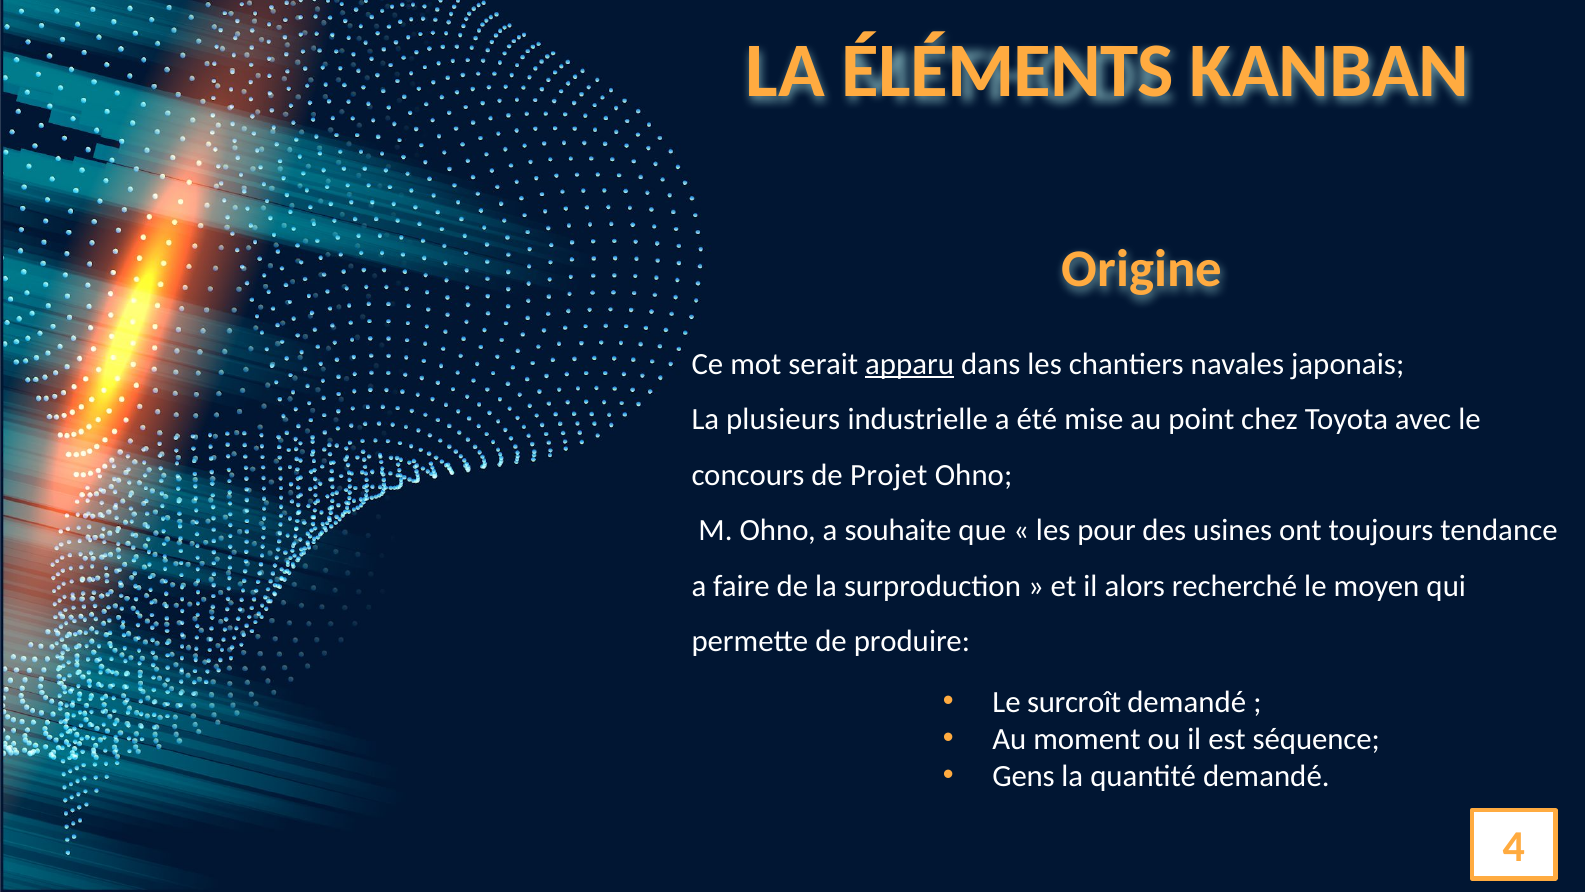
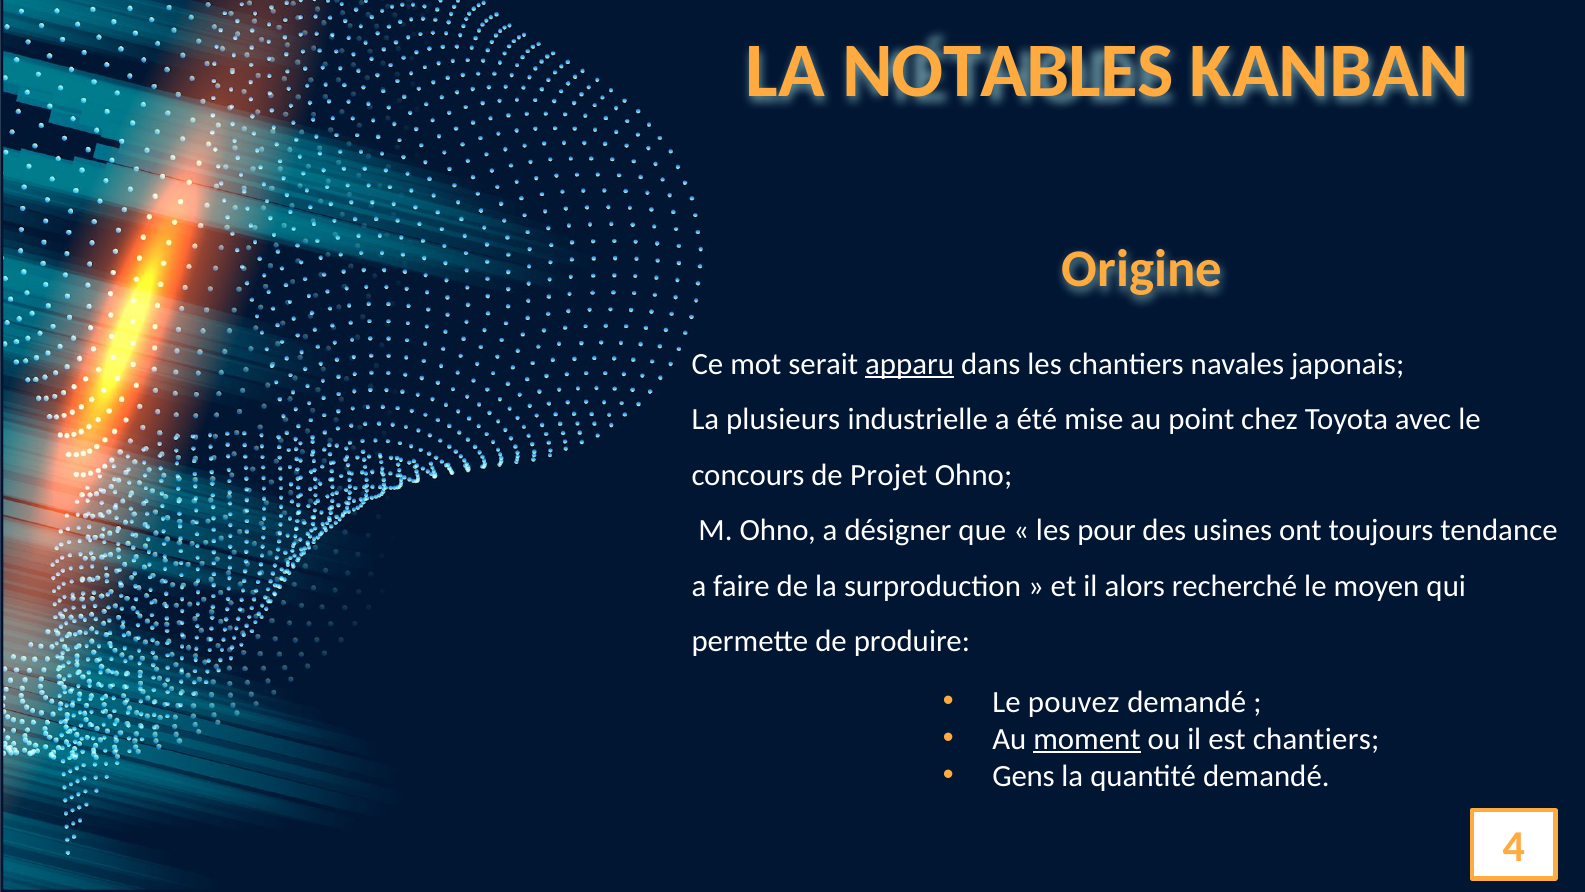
ÉLÉMENTS: ÉLÉMENTS -> NOTABLES (1008, 71)
souhaite: souhaite -> désigner (898, 530)
surcroît: surcroît -> pouvez (1074, 702)
moment underline: none -> present (1087, 739)
est séquence: séquence -> chantiers (1316, 739)
